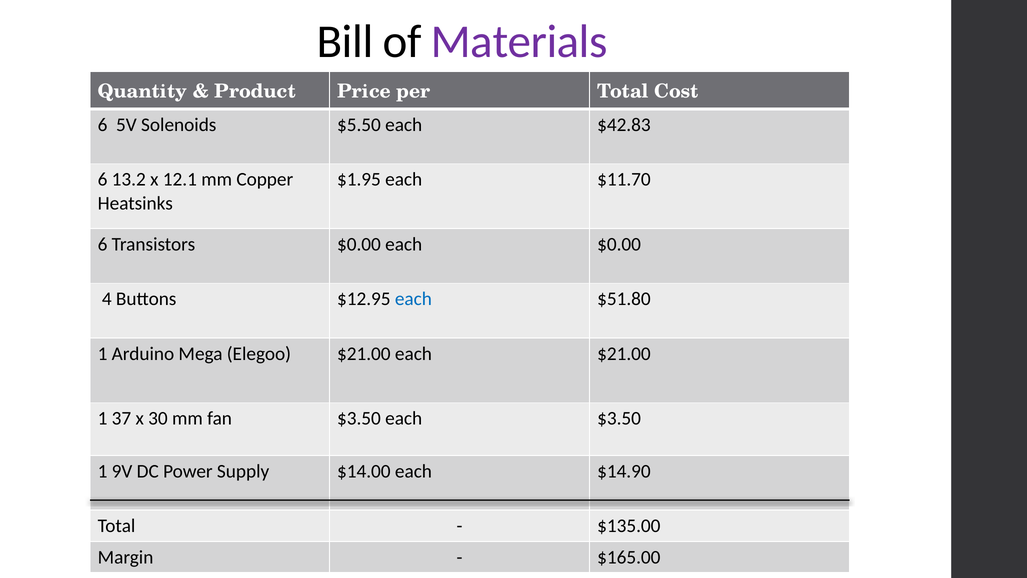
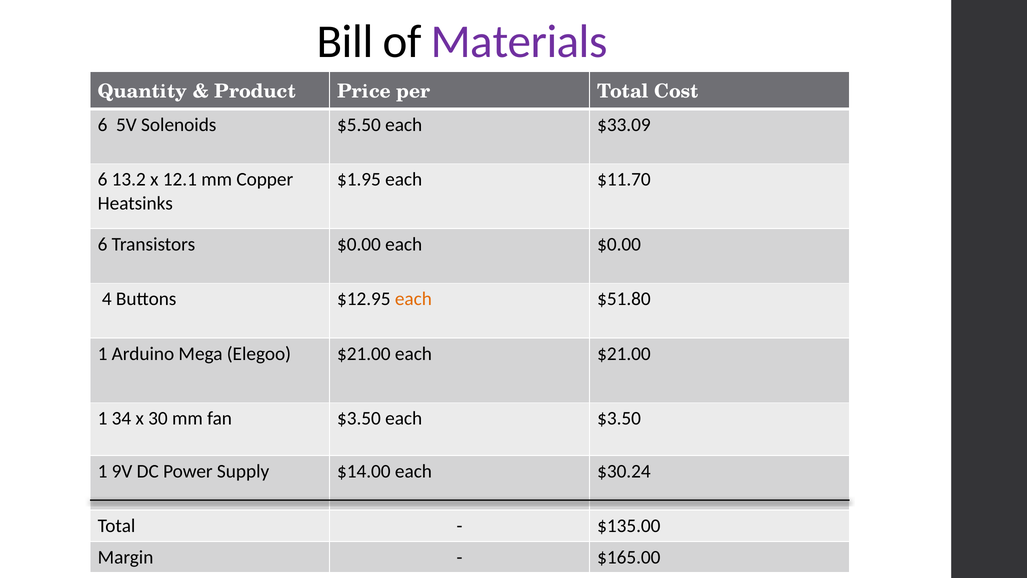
$42.83: $42.83 -> $33.09 (624, 125)
each colour: blue -> orange (413, 299)
37: 37 -> 34 (121, 418)
$14.90: $14.90 -> $30.24 (624, 471)
